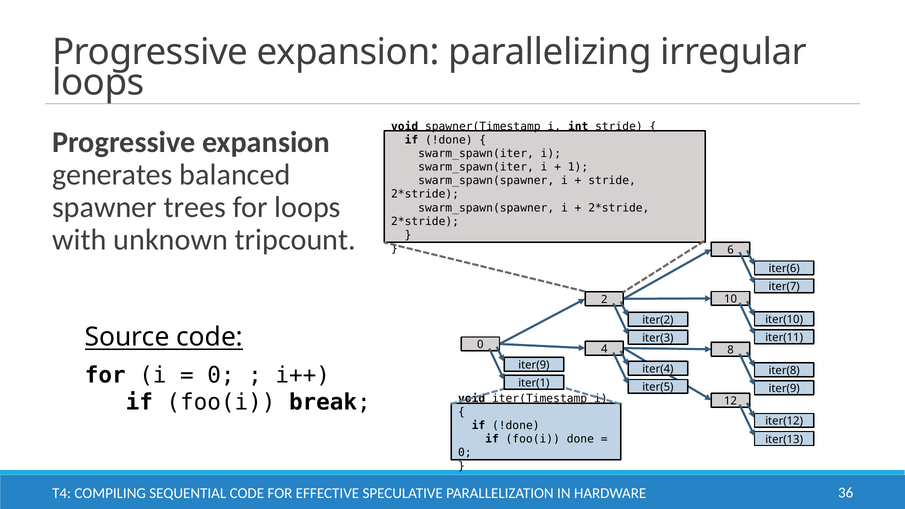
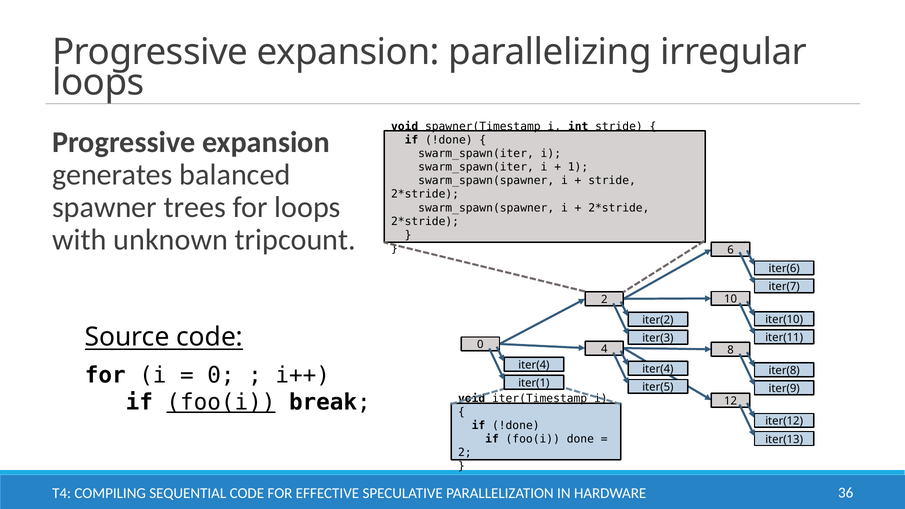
iter(9: iter(9 -> iter(4 (534, 365)
foo(i underline: none -> present (221, 403)
0: 0 -> 2 (465, 453)
